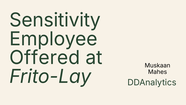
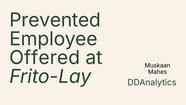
Sensitivity: Sensitivity -> Prevented (55, 20)
